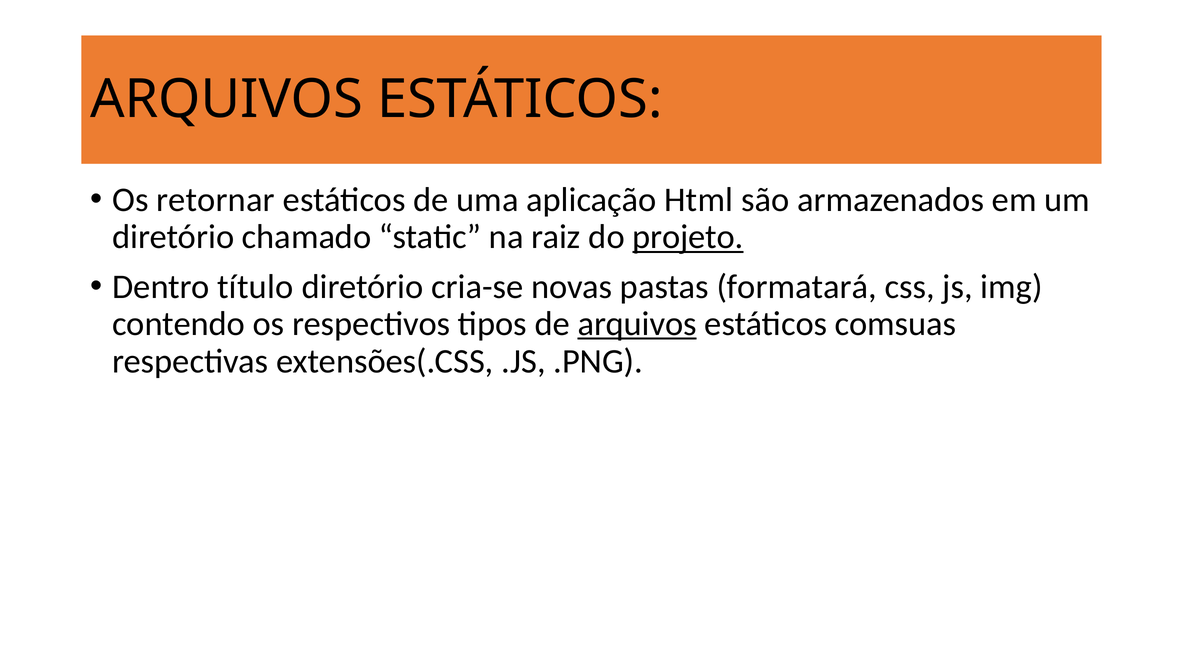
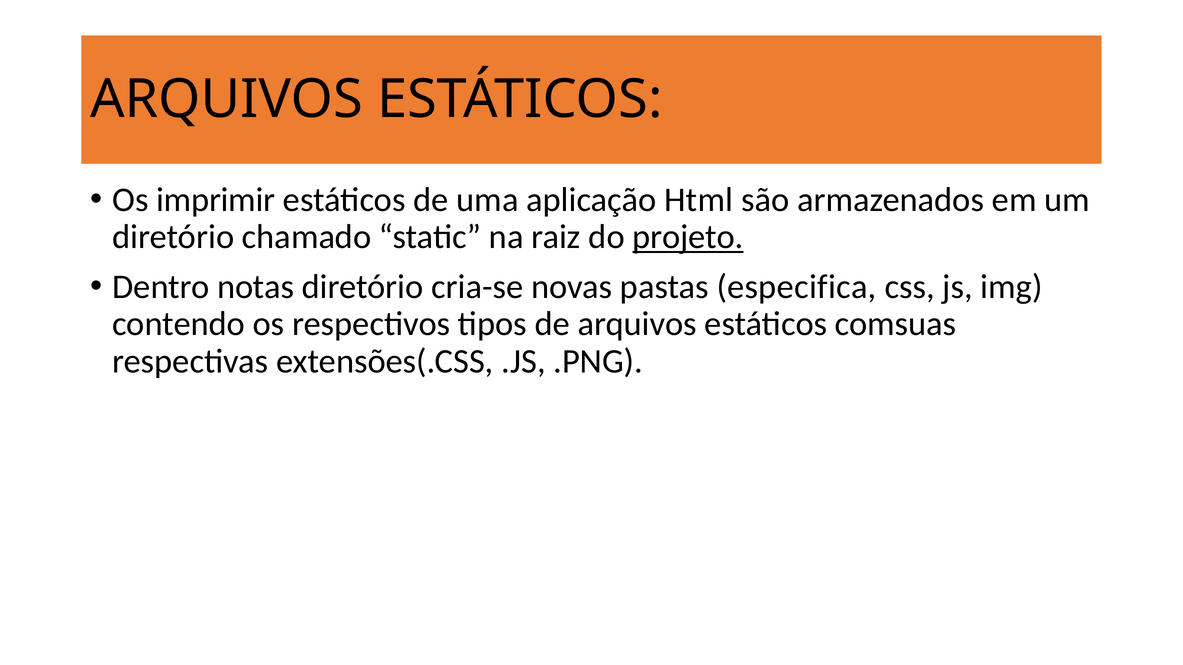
retornar: retornar -> imprimir (216, 200)
título: título -> notas (256, 287)
formatará: formatará -> especifica (797, 287)
arquivos underline: present -> none (637, 324)
